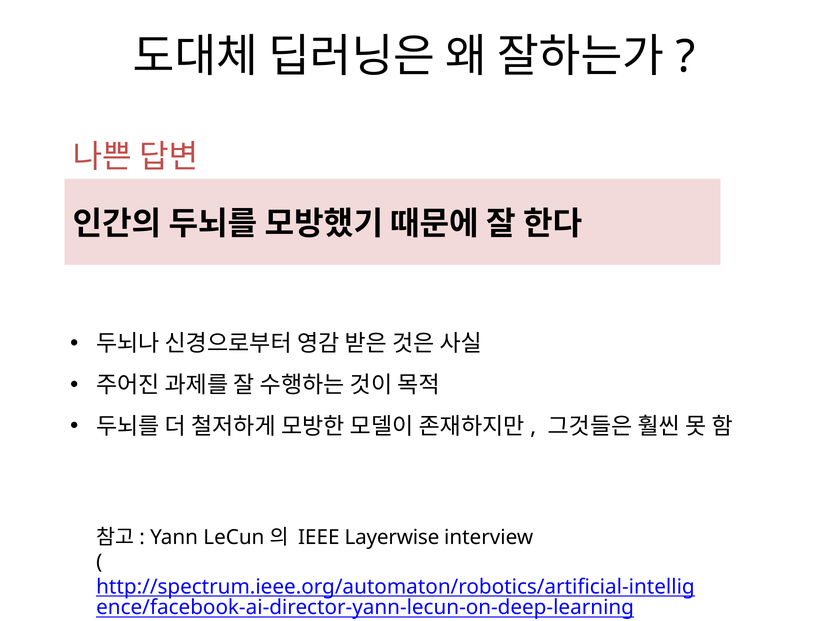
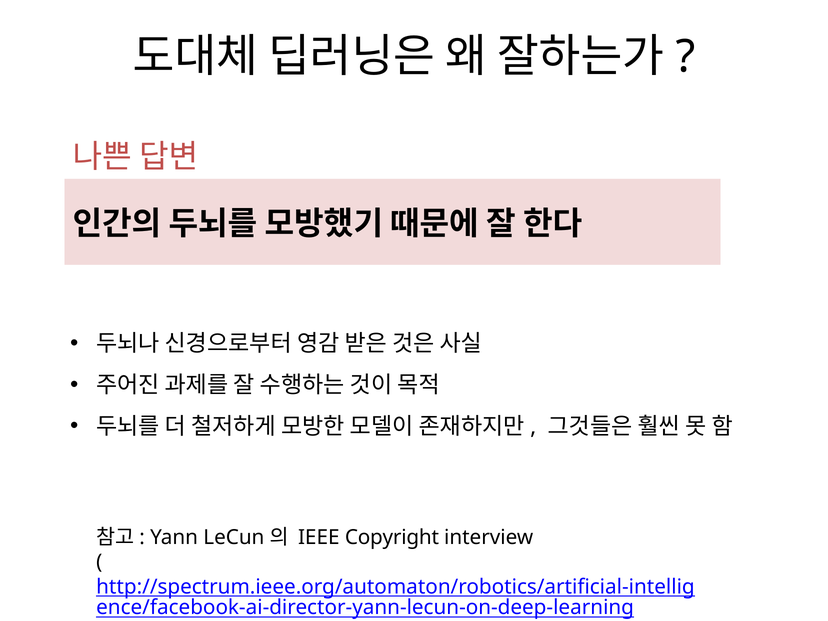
Layerwise: Layerwise -> Copyright (392, 537)
